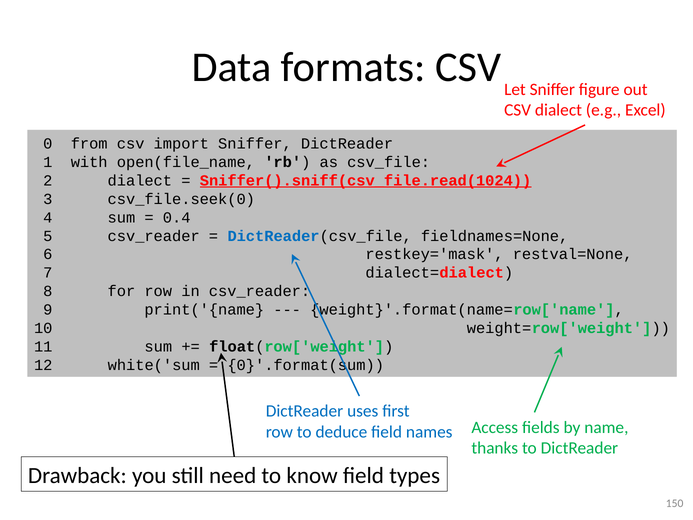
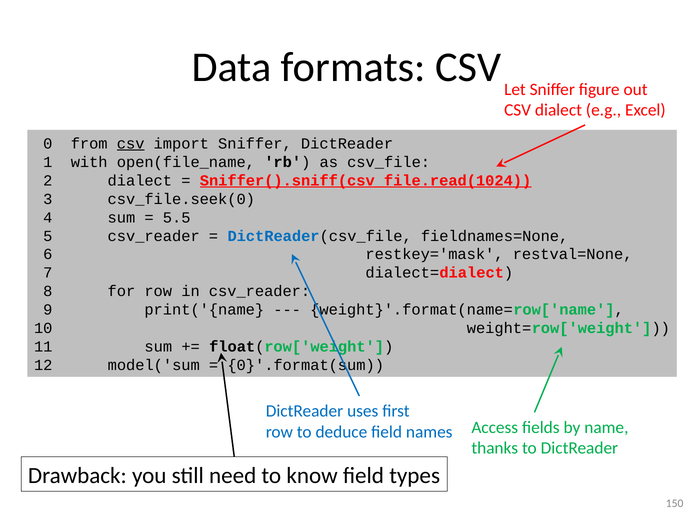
csv underline: none -> present (131, 143)
0.4: 0.4 -> 5.5 (177, 217)
white('sum: white('sum -> model('sum (154, 365)
